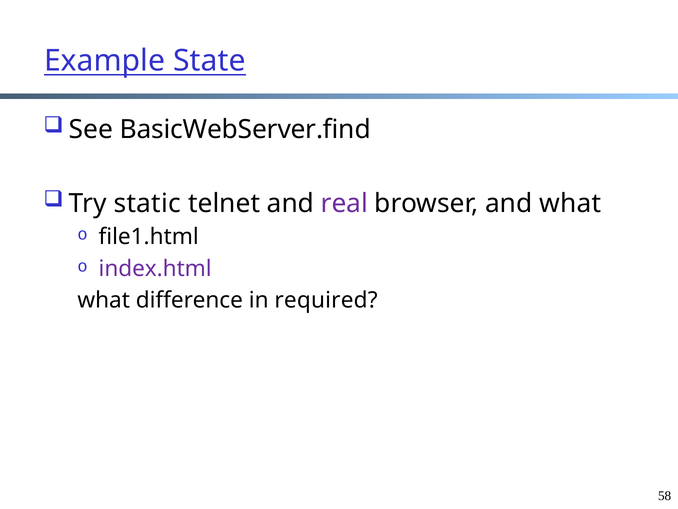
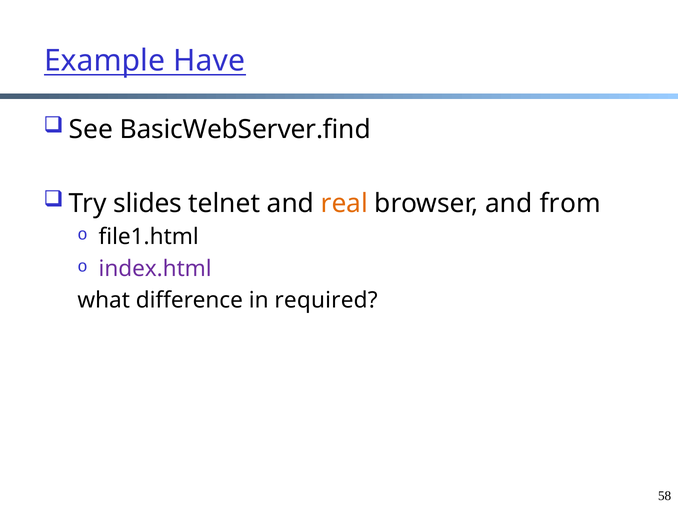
State: State -> Have (209, 61)
static: static -> slides (148, 203)
real colour: purple -> orange (344, 203)
and what: what -> from (570, 203)
